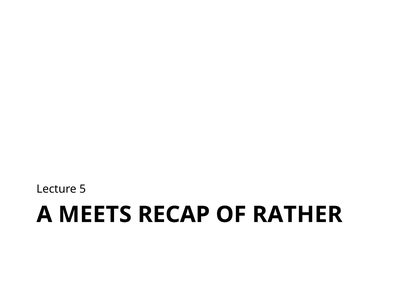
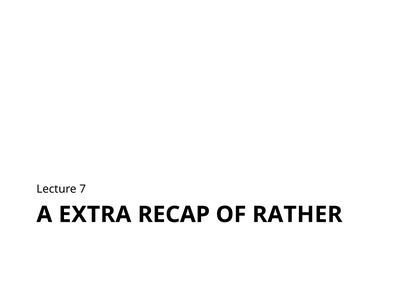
5: 5 -> 7 (83, 189)
MEETS: MEETS -> EXTRA (95, 215)
